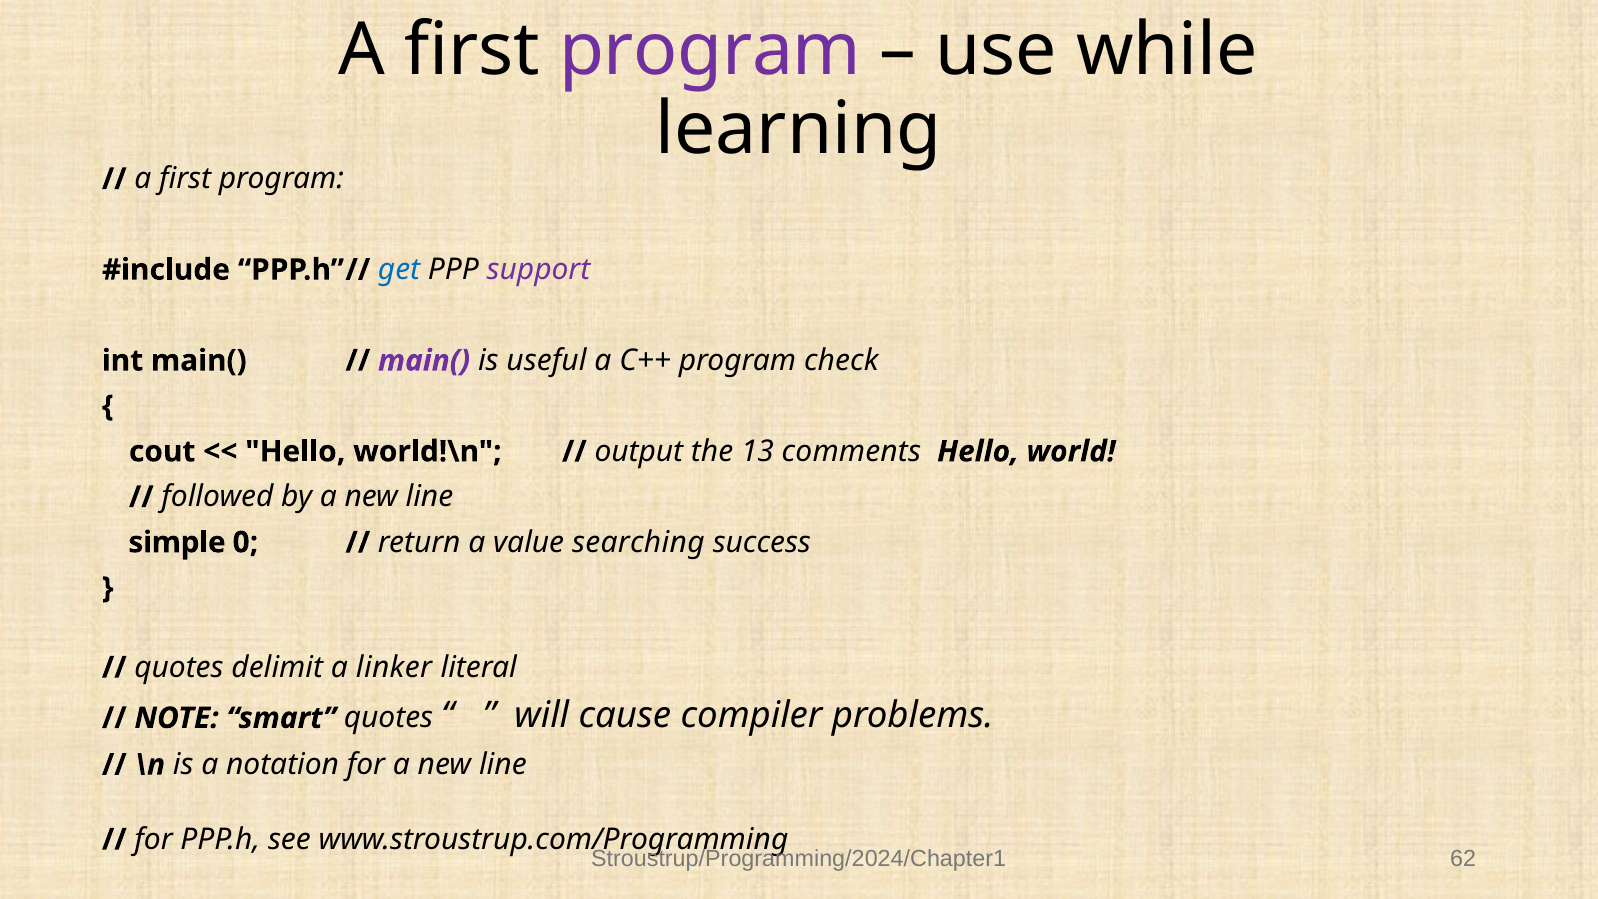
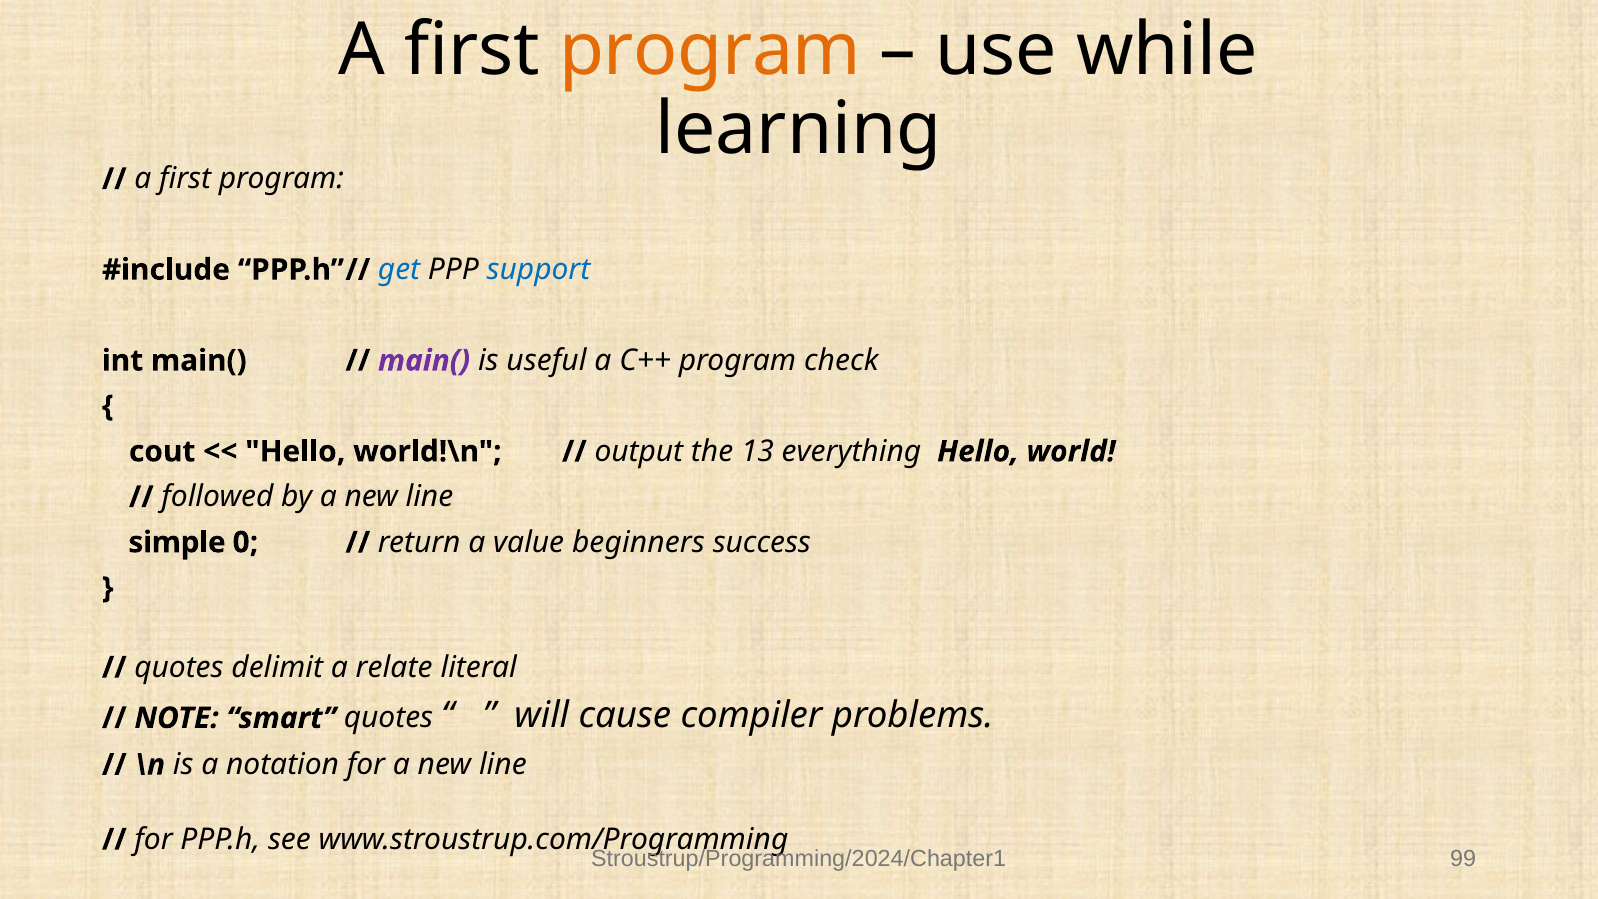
program colour: purple -> orange (710, 50)
support colour: purple -> blue (539, 270)
comments: comments -> everything (851, 451)
searching: searching -> beginners (638, 542)
linker: linker -> relate (394, 667)
62: 62 -> 99 (1463, 859)
